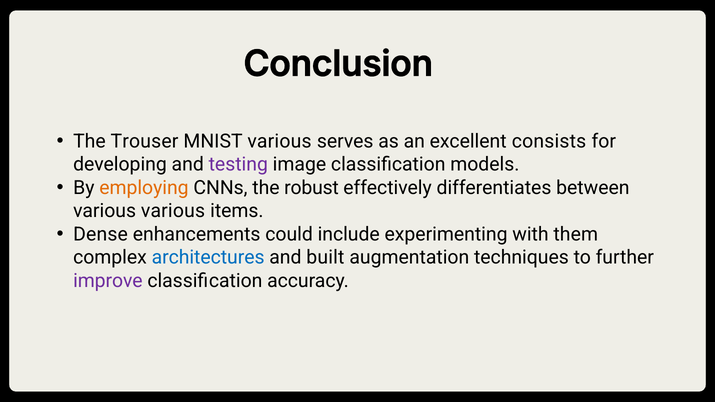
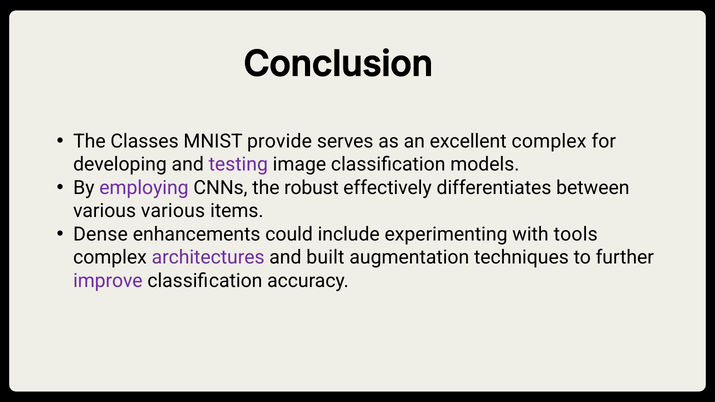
Trouser: Trouser -> Classes (145, 141)
MNIST various: various -> provide (279, 141)
excellent consists: consists -> complex (549, 141)
employing colour: orange -> purple (144, 188)
them: them -> tools (576, 234)
architectures colour: blue -> purple (208, 258)
